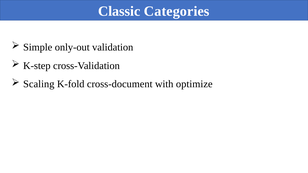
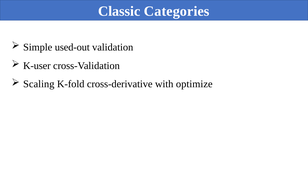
only-out: only-out -> used-out (72, 47)
K-step: K-step -> K-user (37, 66)
cross-document: cross-document -> cross-derivative (120, 84)
